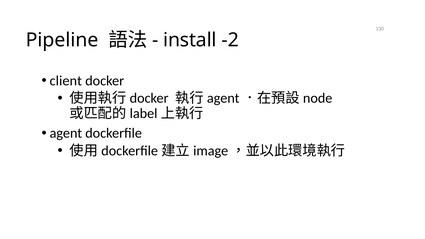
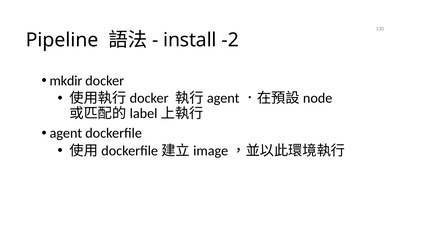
client: client -> mkdir (66, 81)
